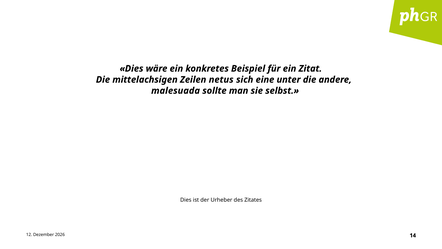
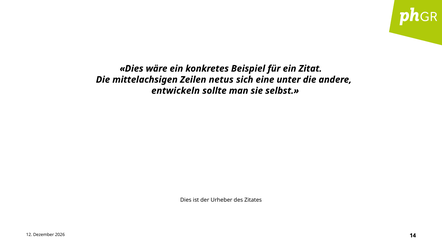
malesuada: malesuada -> entwickeln (176, 91)
